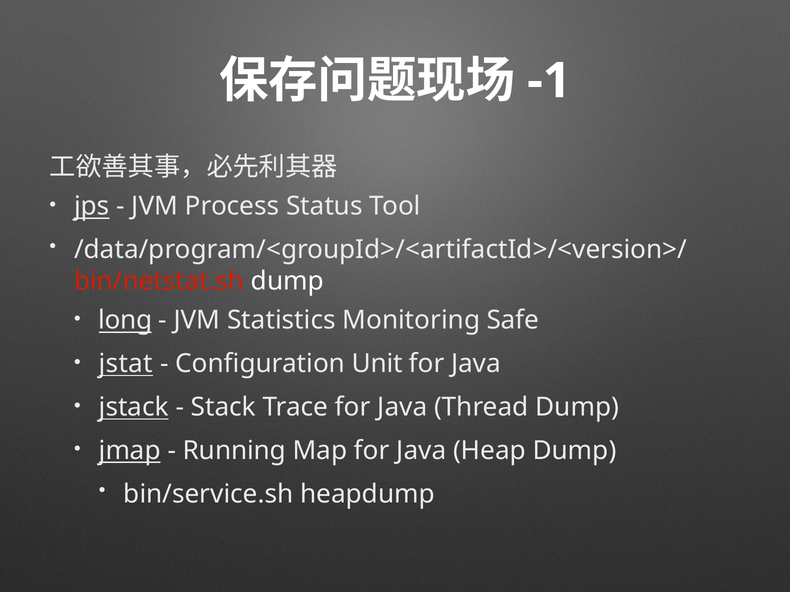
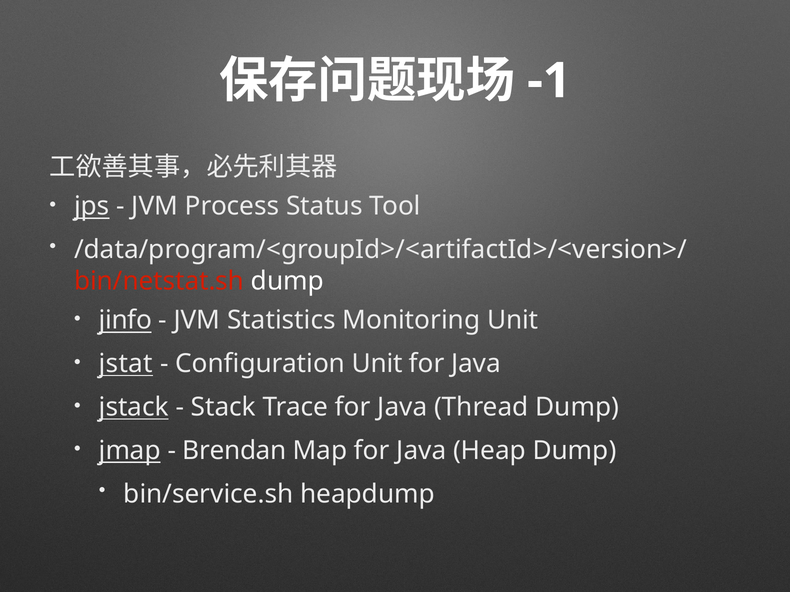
long: long -> jinfo (125, 321)
Monitoring Safe: Safe -> Unit (513, 321)
Running: Running -> Brendan (234, 451)
